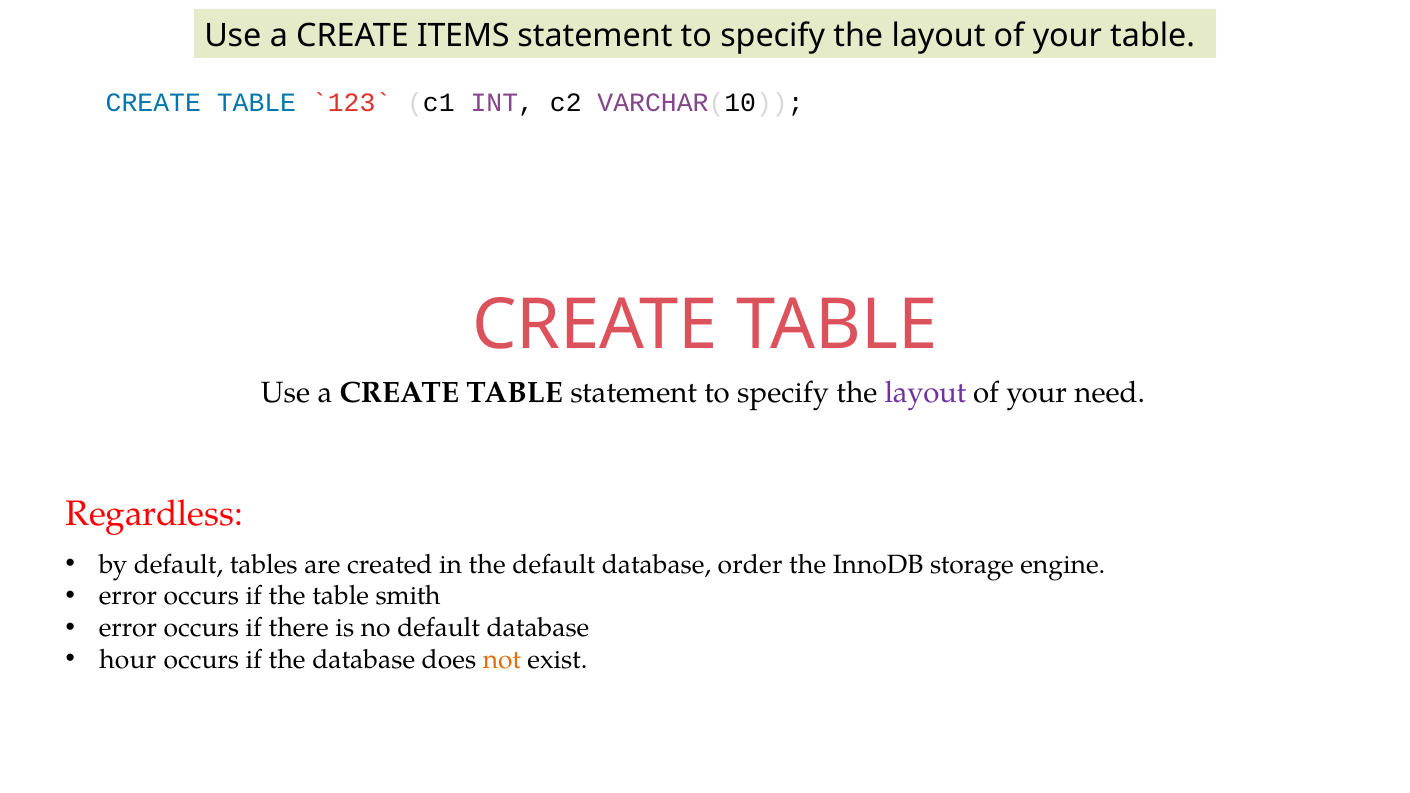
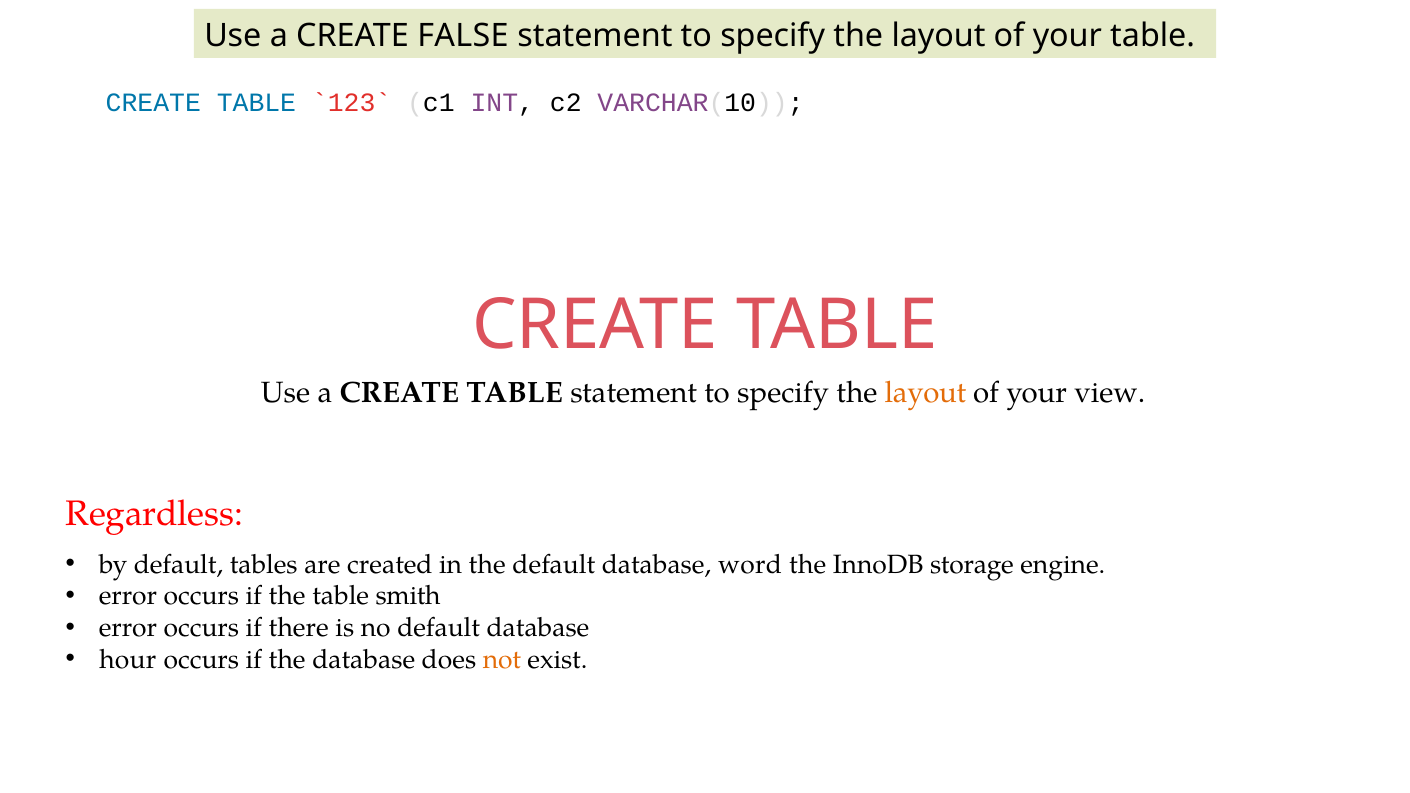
ITEMS: ITEMS -> FALSE (463, 36)
layout colour: purple -> orange (925, 393)
need: need -> view (1110, 393)
order: order -> word (750, 565)
